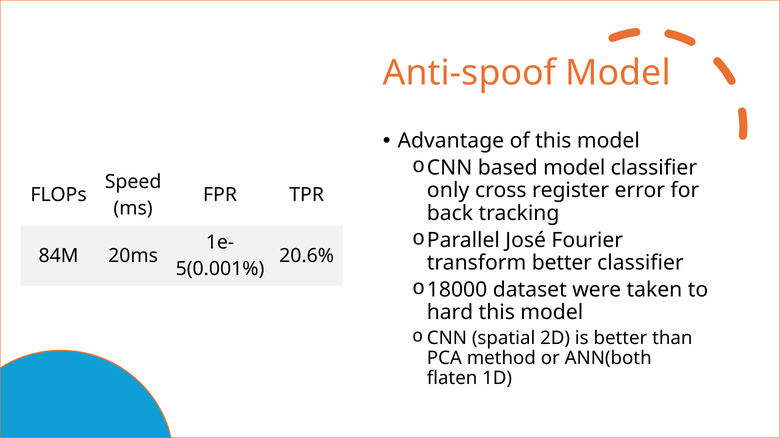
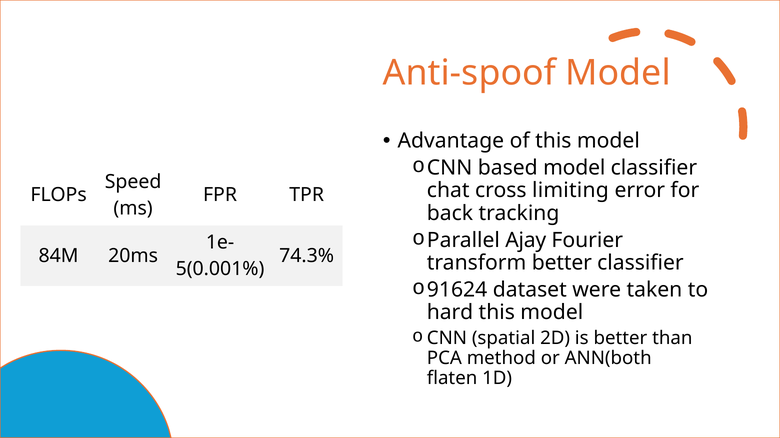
only: only -> chat (448, 191)
register: register -> limiting (570, 191)
José: José -> Ajay (526, 240)
20.6%: 20.6% -> 74.3% (307, 256)
18000: 18000 -> 91624 (457, 290)
